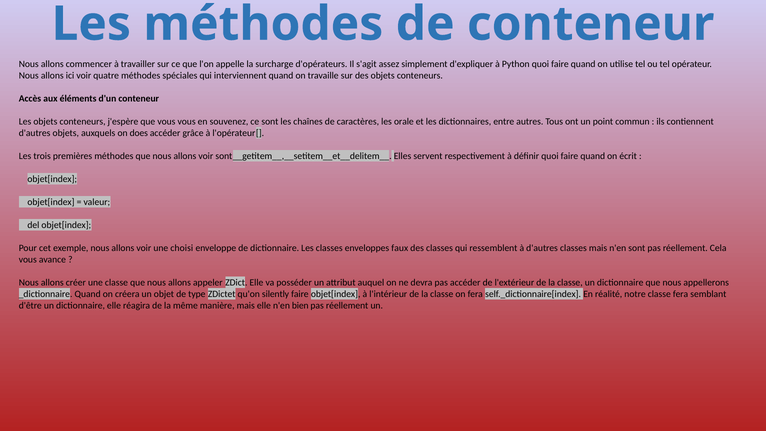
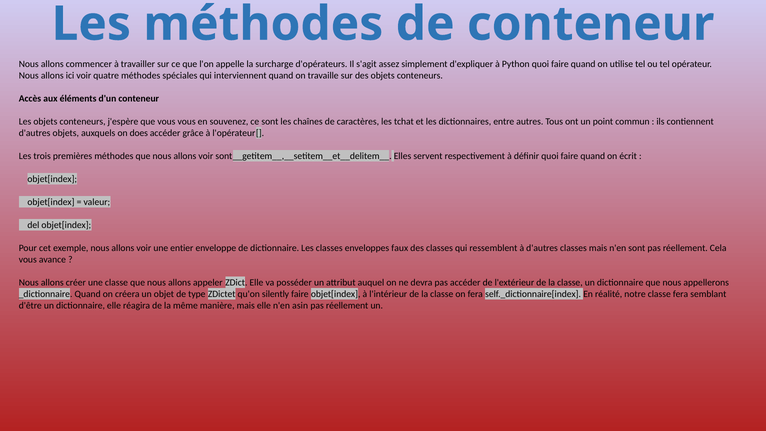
orale: orale -> tchat (404, 121)
choisi: choisi -> entier (182, 248)
bien: bien -> asin (300, 305)
